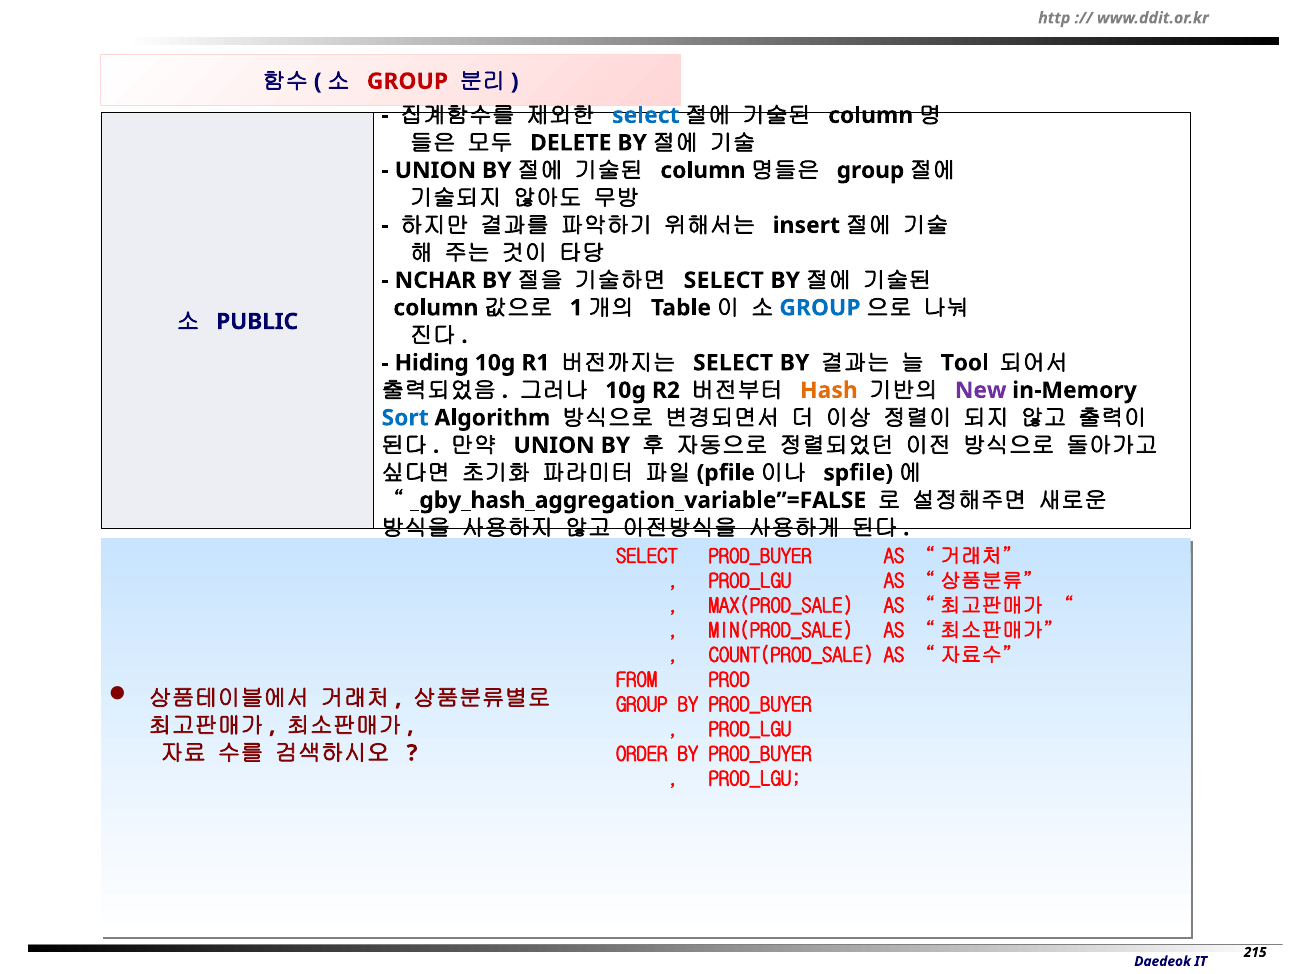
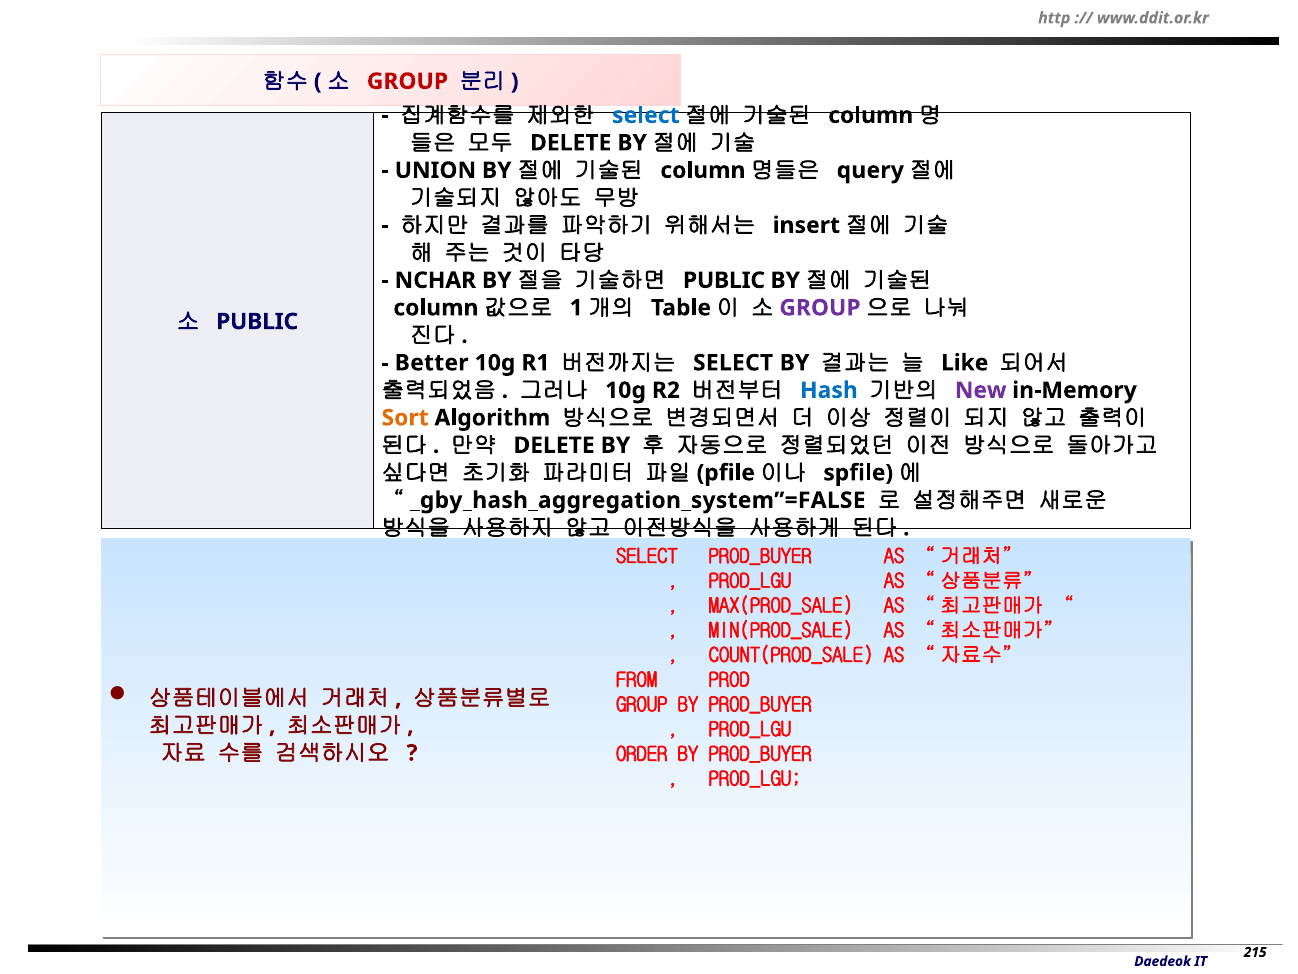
group: group -> query (870, 170)
SELECT: SELECT -> PUBLIC (724, 280)
GROUP colour: blue -> purple (820, 308)
Hiding: Hiding -> Better (432, 363)
Tool: Tool -> Like (965, 363)
Hash colour: orange -> blue (829, 390)
Sort colour: blue -> orange (405, 418)
UNION: UNION -> DELETE (554, 445)
_gby_hash_aggregation_variable”=FALSE: _gby_hash_aggregation_variable”=FALSE -> _gby_hash_aggregation_system”=FALSE (638, 500)
